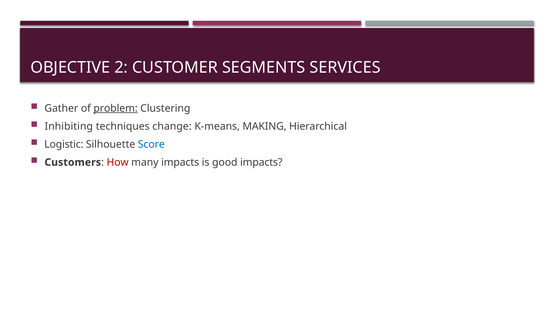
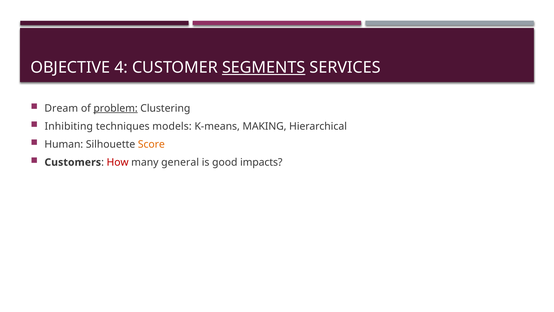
2: 2 -> 4 (121, 67)
SEGMENTS underline: none -> present (264, 67)
Gather: Gather -> Dream (61, 108)
change: change -> models (172, 126)
Logistic: Logistic -> Human (64, 144)
Score colour: blue -> orange (151, 144)
many impacts: impacts -> general (180, 162)
